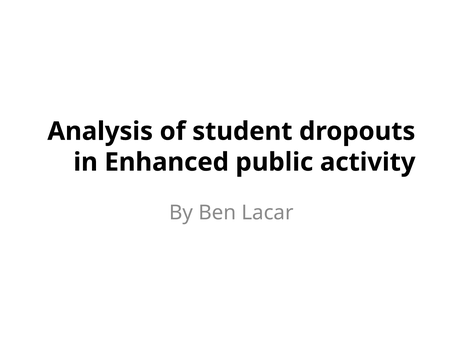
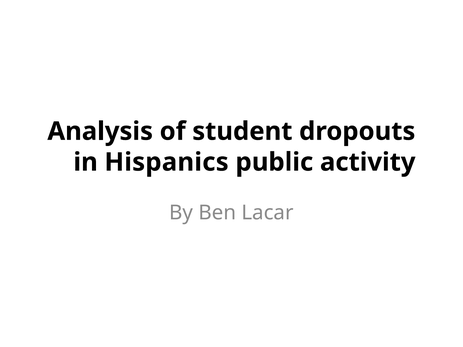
Enhanced: Enhanced -> Hispanics (167, 162)
